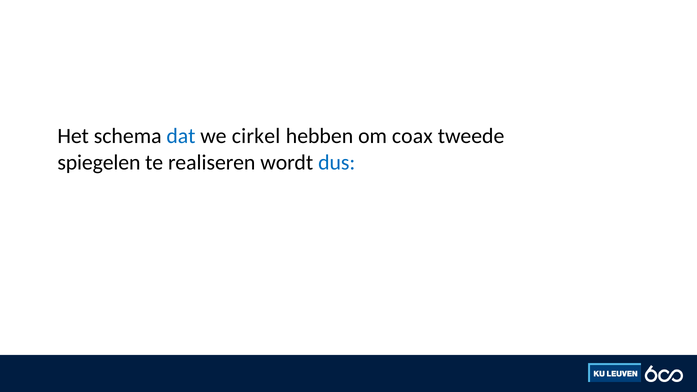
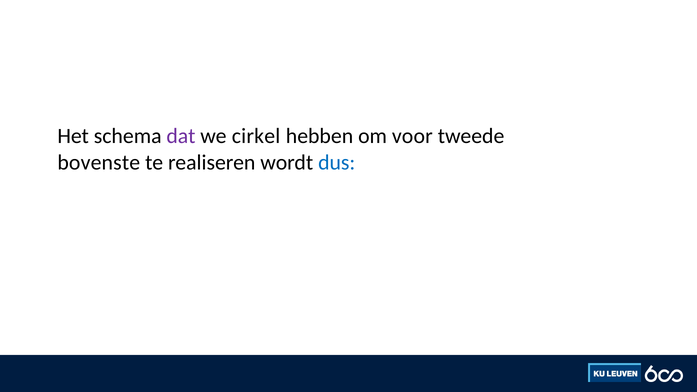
dat colour: blue -> purple (181, 136)
coax: coax -> voor (412, 136)
spiegelen: spiegelen -> bovenste (99, 162)
